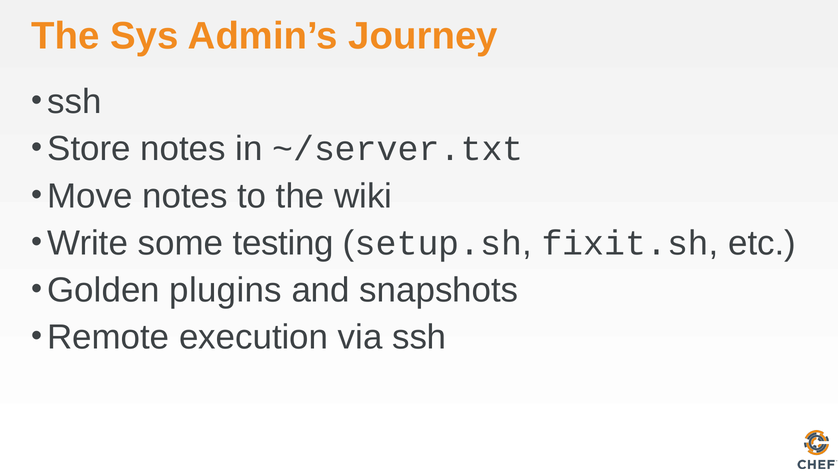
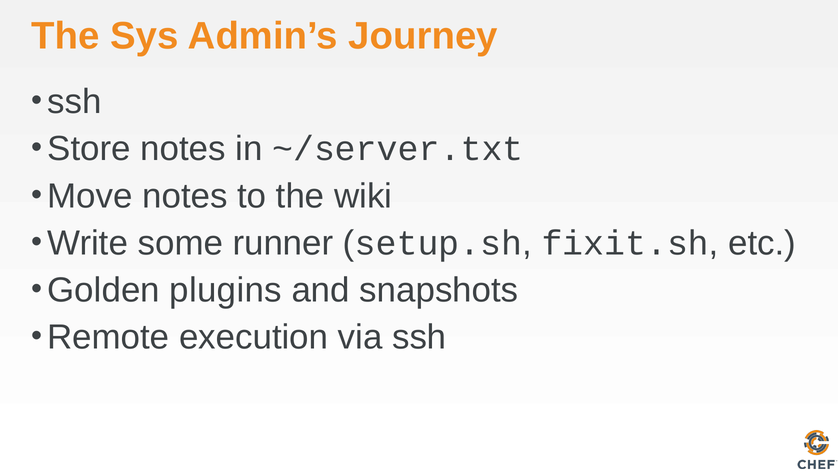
testing: testing -> runner (283, 243)
